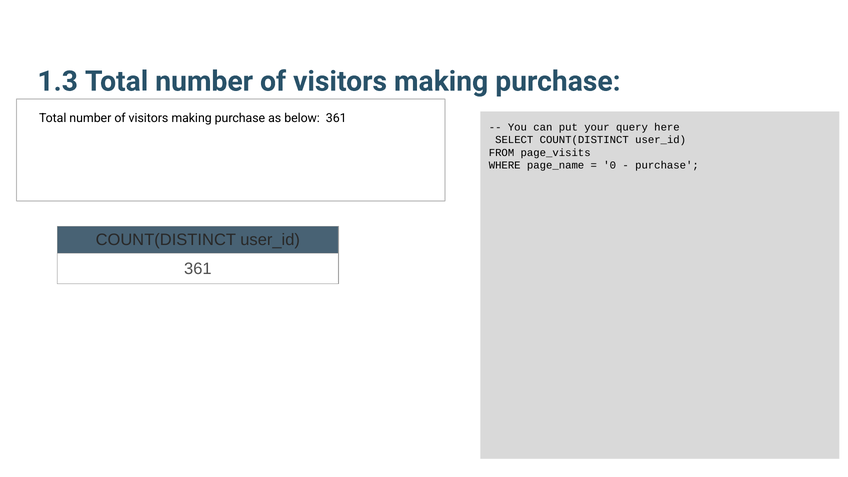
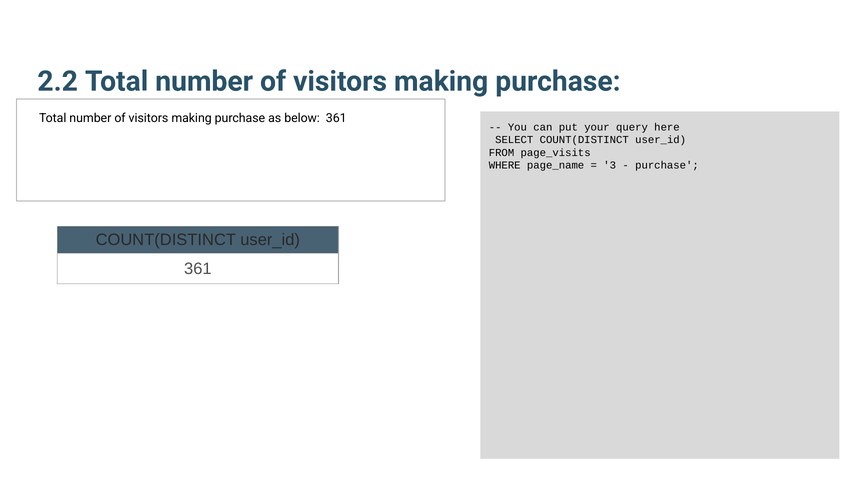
1.3: 1.3 -> 2.2 (58, 81)
0: 0 -> 3 (610, 165)
